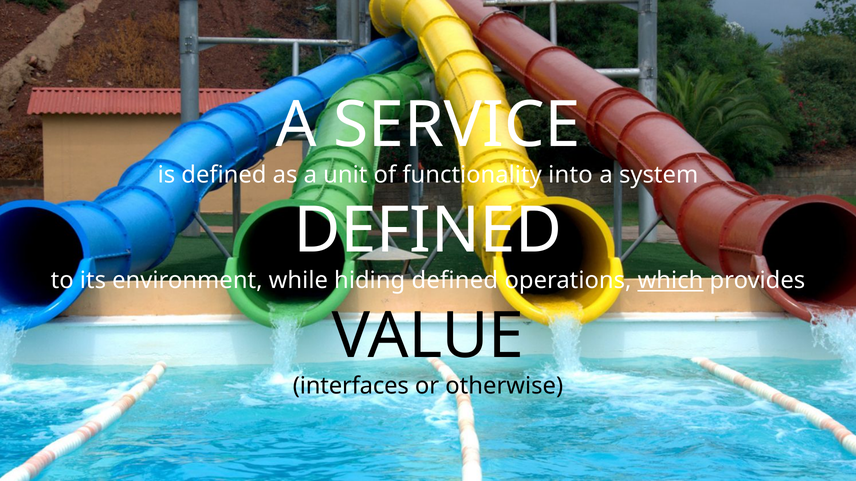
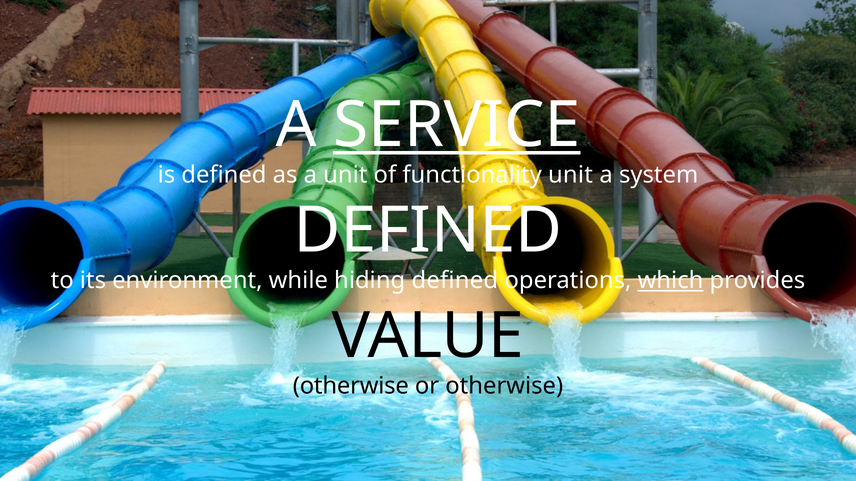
SERVICE underline: none -> present (457, 125)
functionality into: into -> unit (570, 175)
interfaces: interfaces -> otherwise (351, 387)
